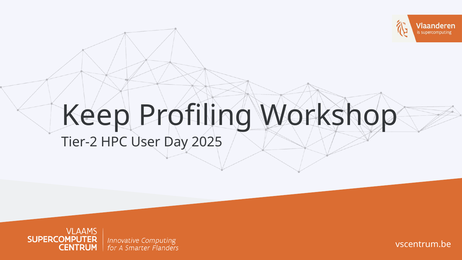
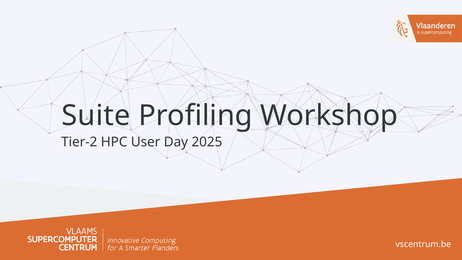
Keep: Keep -> Suite (96, 115)
